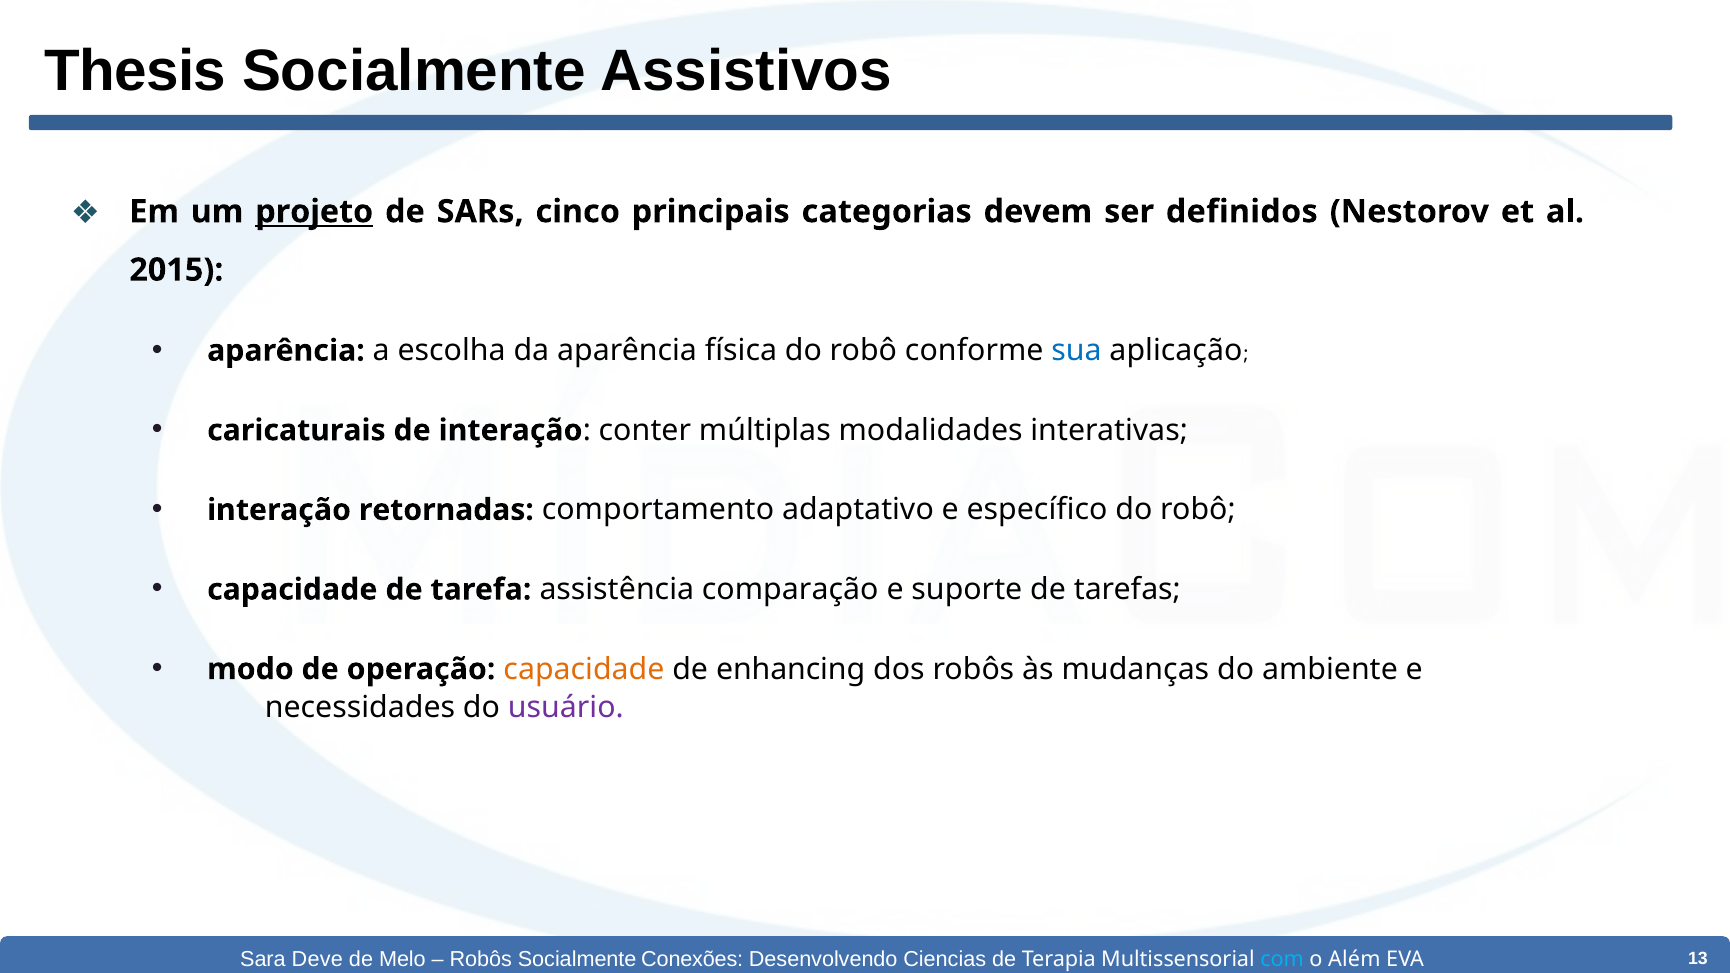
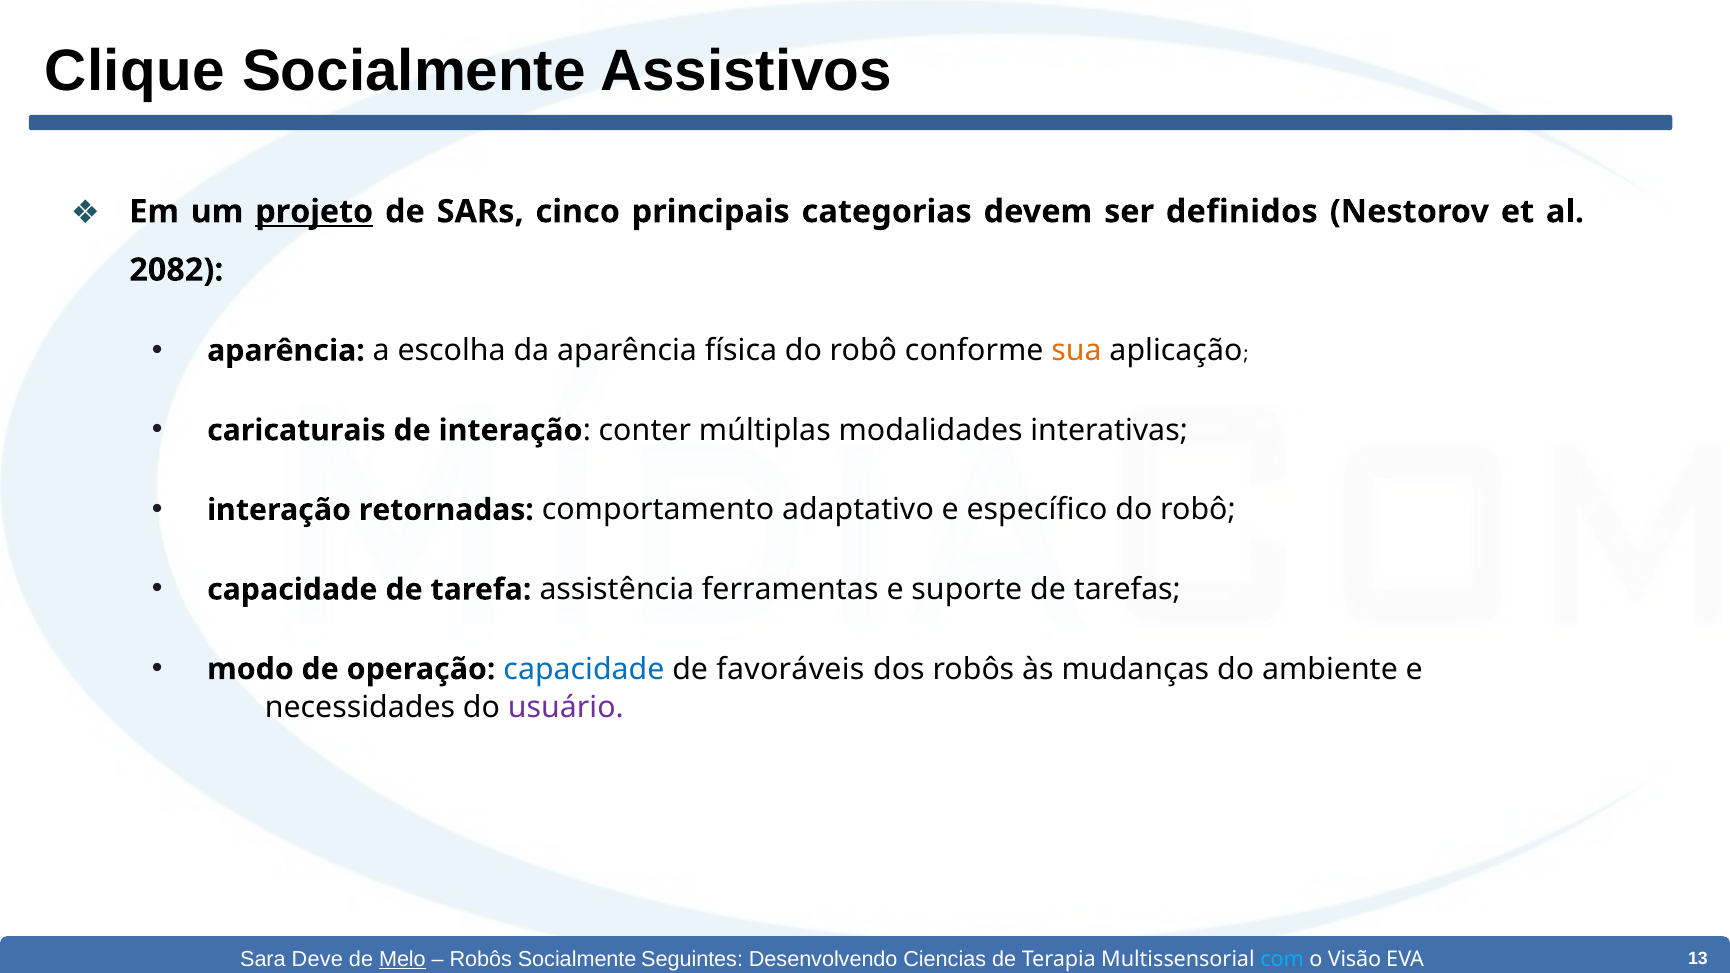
Thesis: Thesis -> Clique (135, 71)
2015: 2015 -> 2082 (176, 270)
sua colour: blue -> orange (1077, 351)
comparação: comparação -> ferramentas (790, 590)
capacidade colour: orange -> blue (584, 669)
enhancing: enhancing -> favoráveis (790, 669)
Melo underline: none -> present (402, 959)
Conexões: Conexões -> Seguintes (692, 959)
Além: Além -> Visão (1354, 959)
